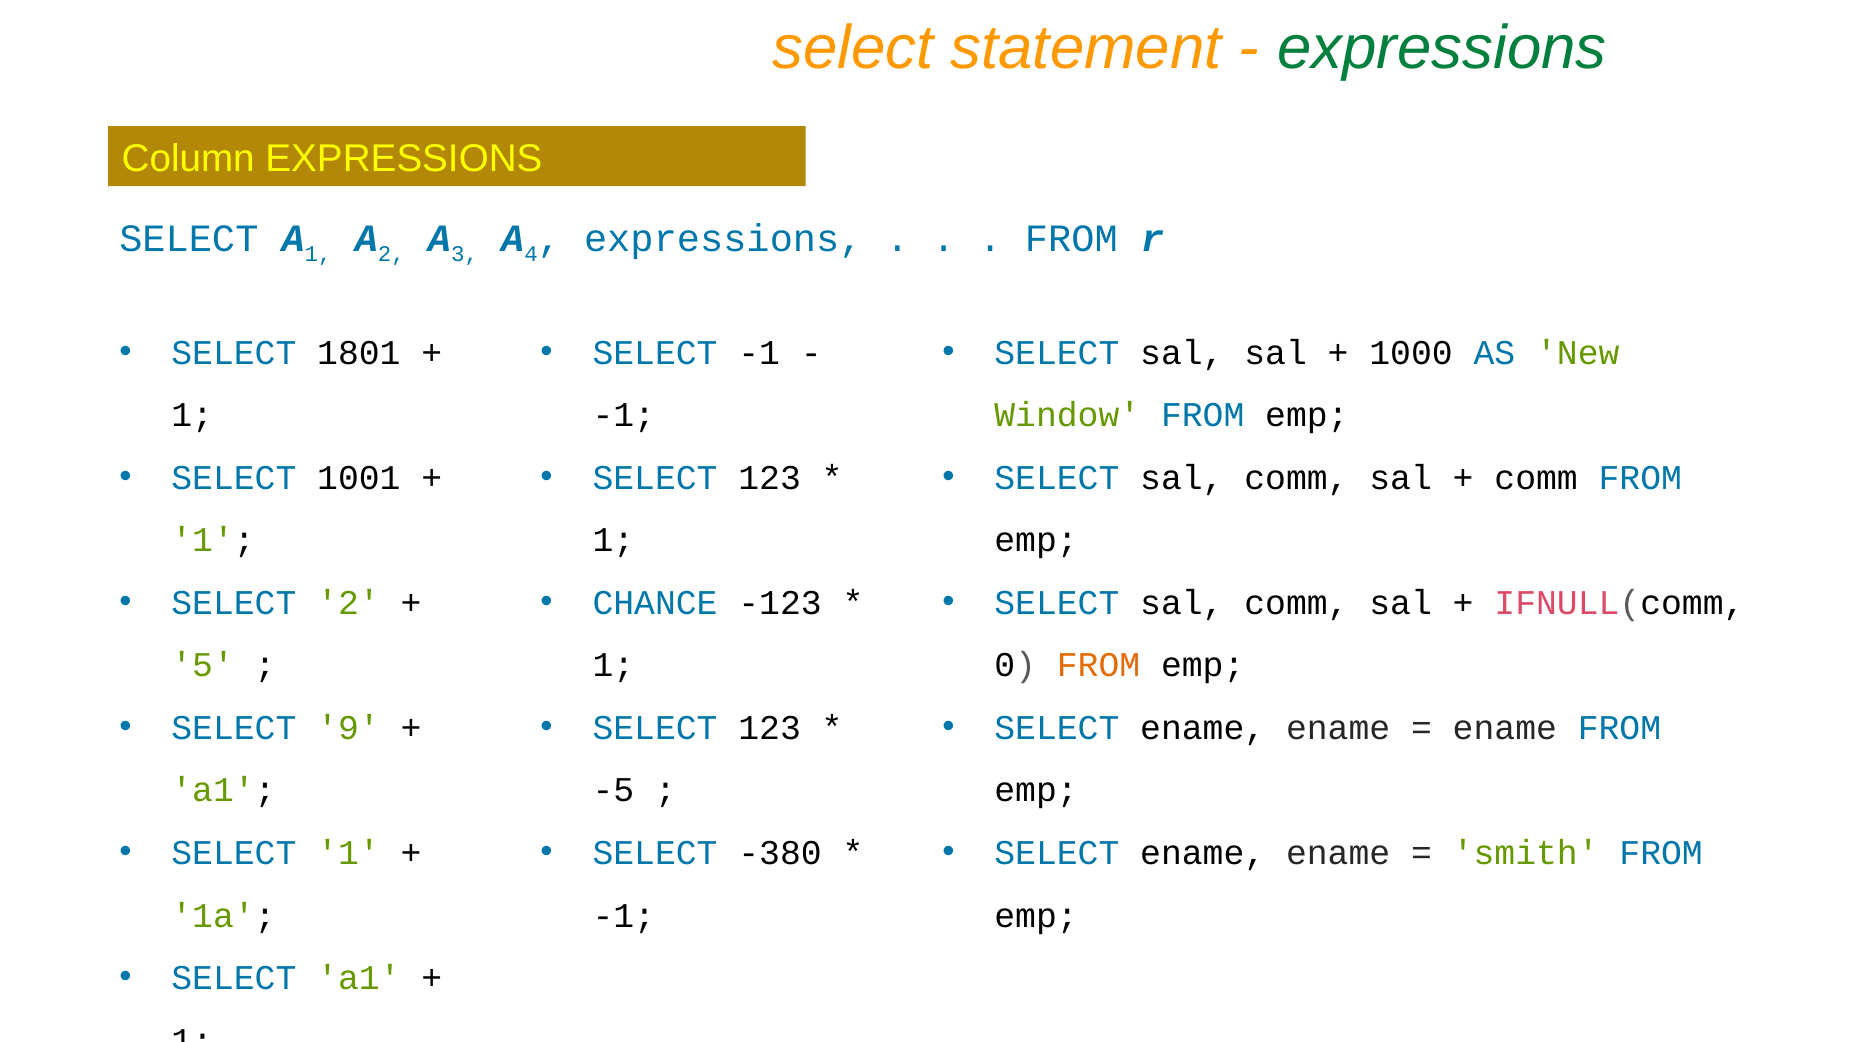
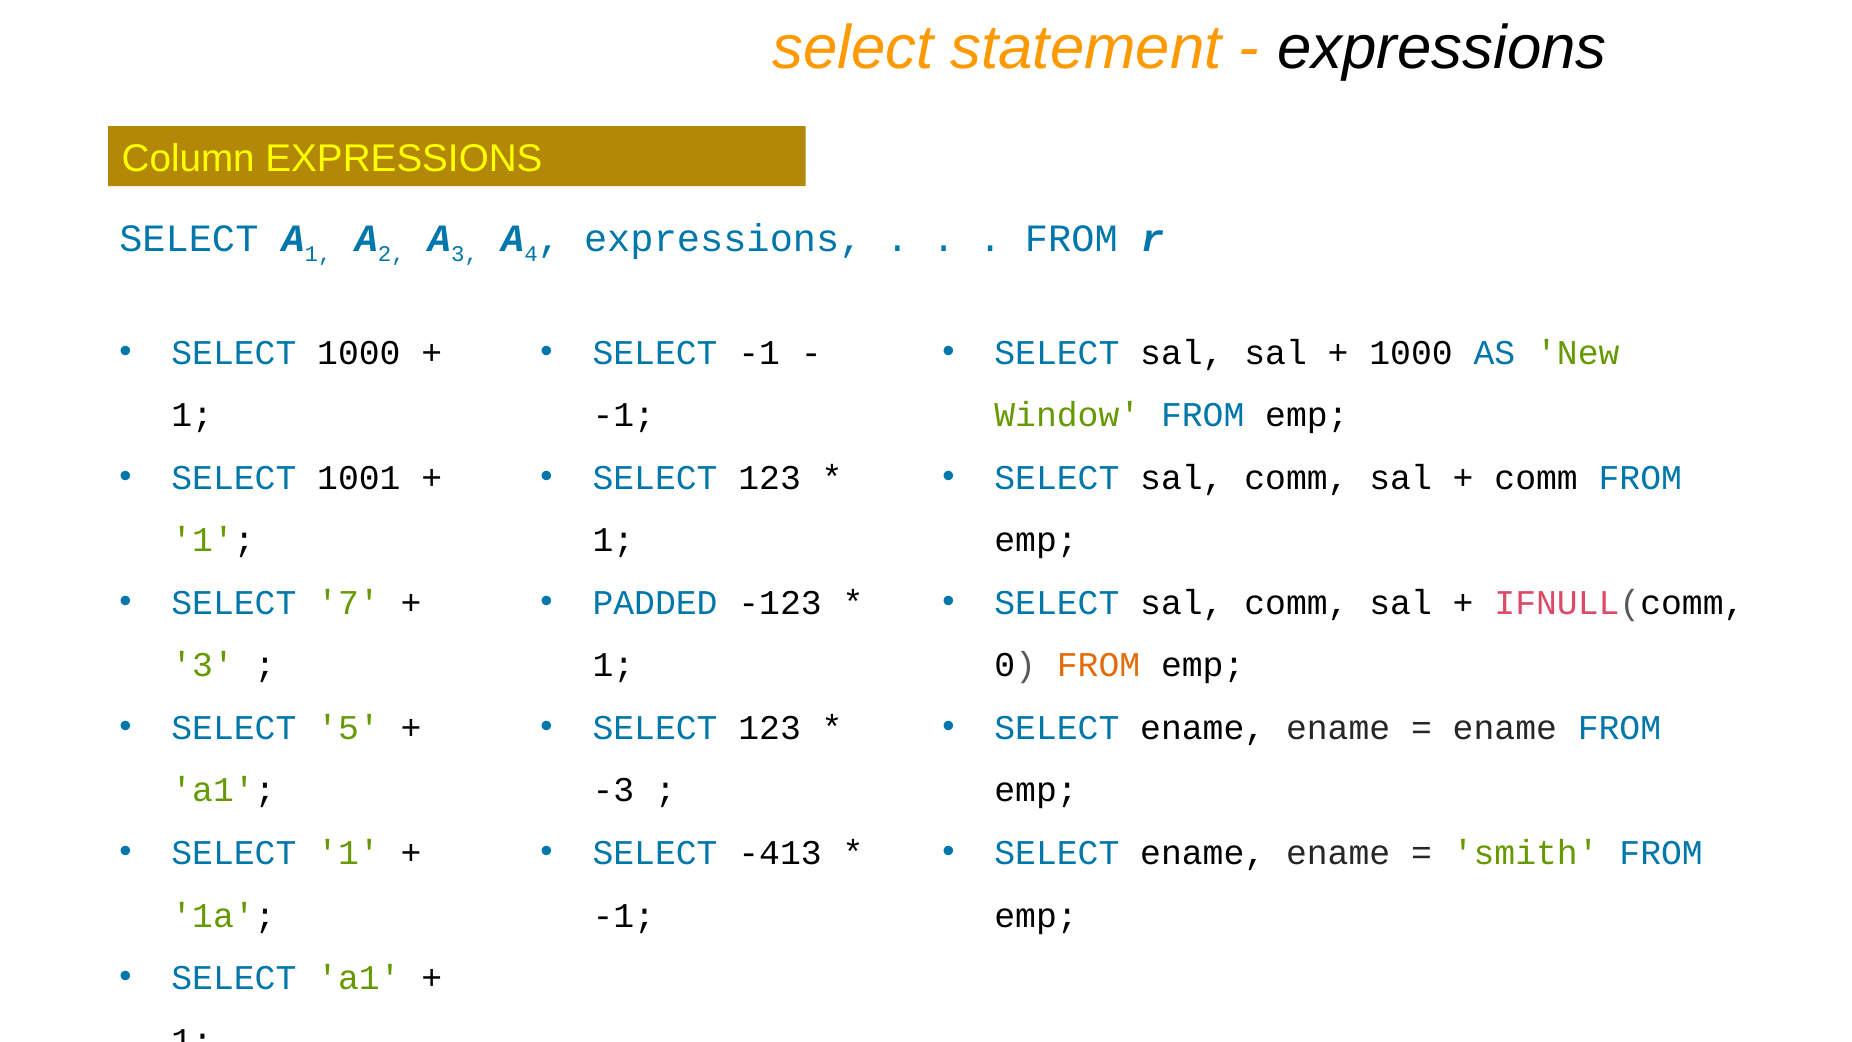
expressions colour: green -> black (1442, 48)
SELECT 1801: 1801 -> 1000 (359, 353)
SELECT 2: 2 -> 7 (348, 603)
CHANCE: CHANCE -> PADDED (655, 603)
5: 5 -> 3 (203, 665)
9: 9 -> 5 (348, 728)
-5: -5 -> -3 (613, 790)
-380: -380 -> -413 (780, 853)
